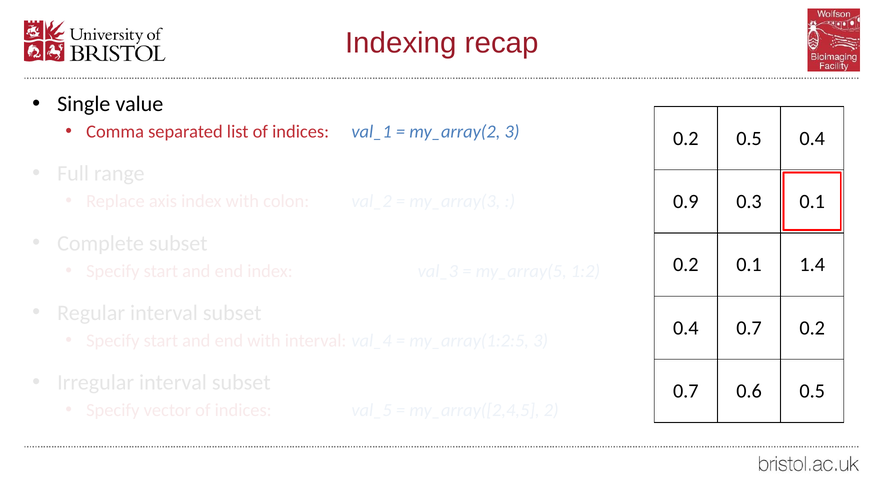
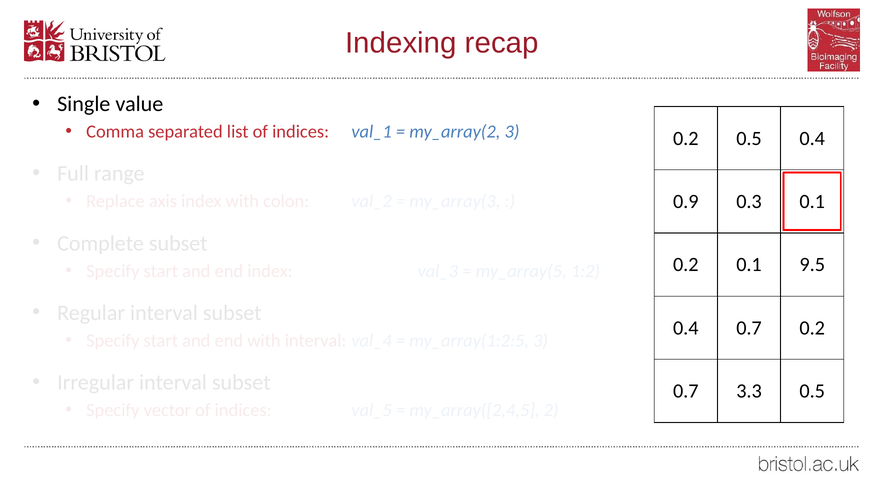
1.4: 1.4 -> 9.5 (812, 265)
0.6: 0.6 -> 3.3 (749, 391)
